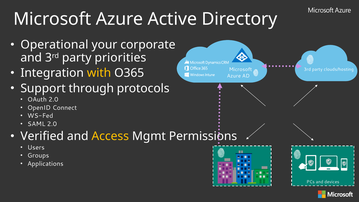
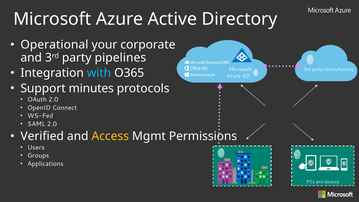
priorities: priorities -> pipelines (120, 58)
with colour: yellow -> light blue (99, 73)
through: through -> minutes (91, 88)
